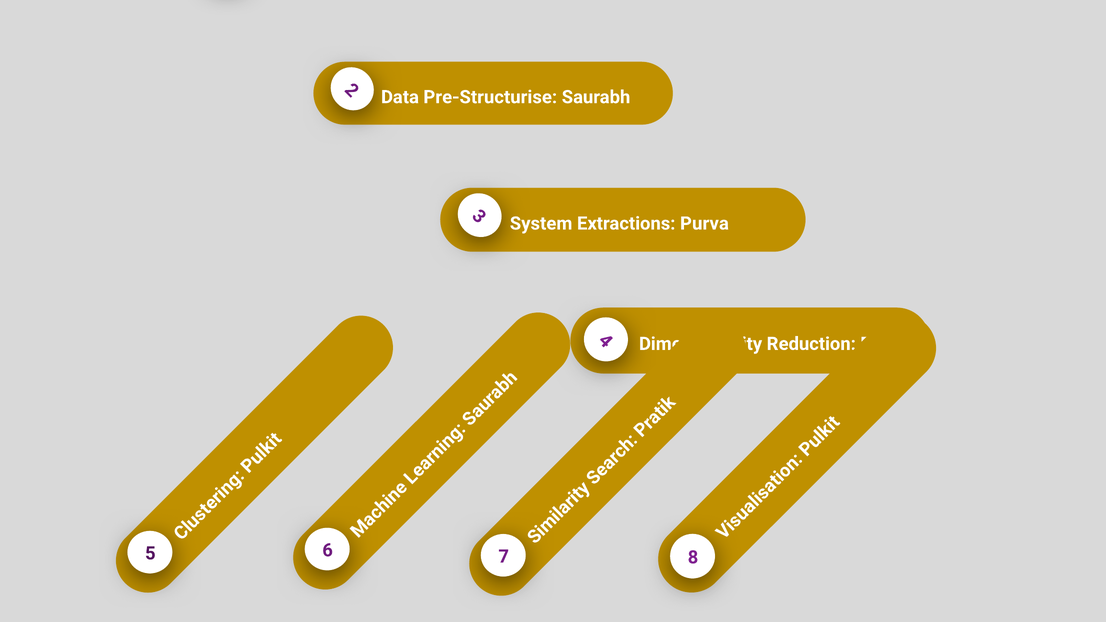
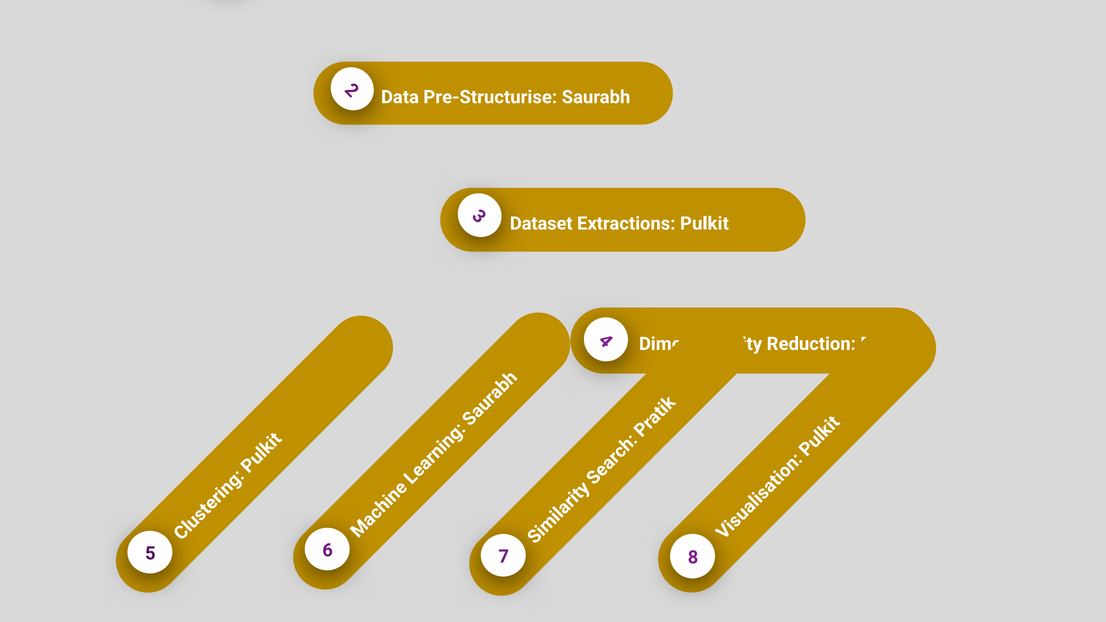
System: System -> Dataset (541, 224)
Extractions Purva: Purva -> Pulkit (704, 224)
